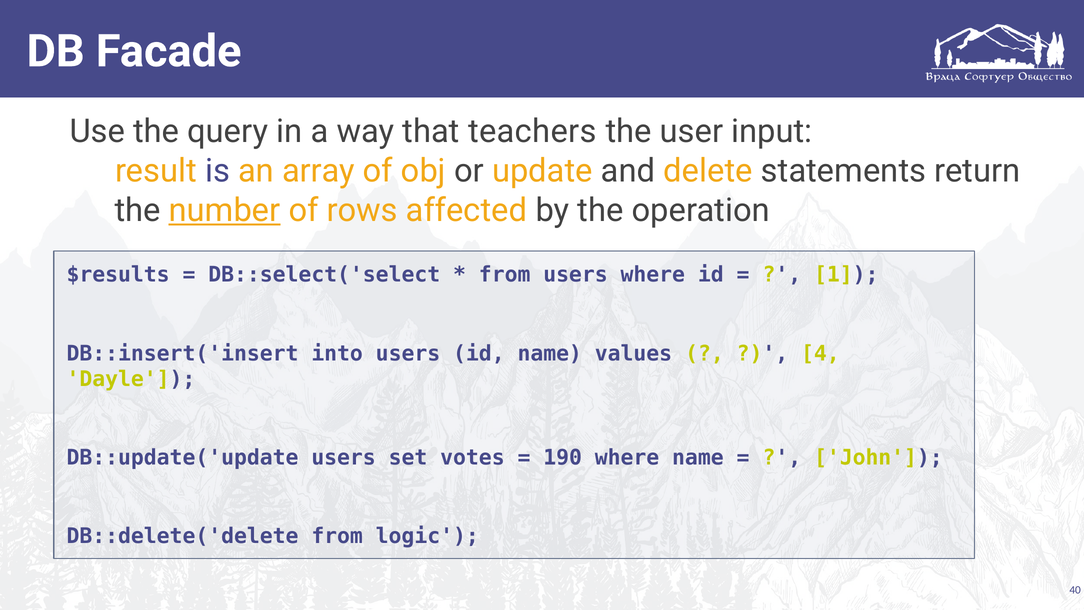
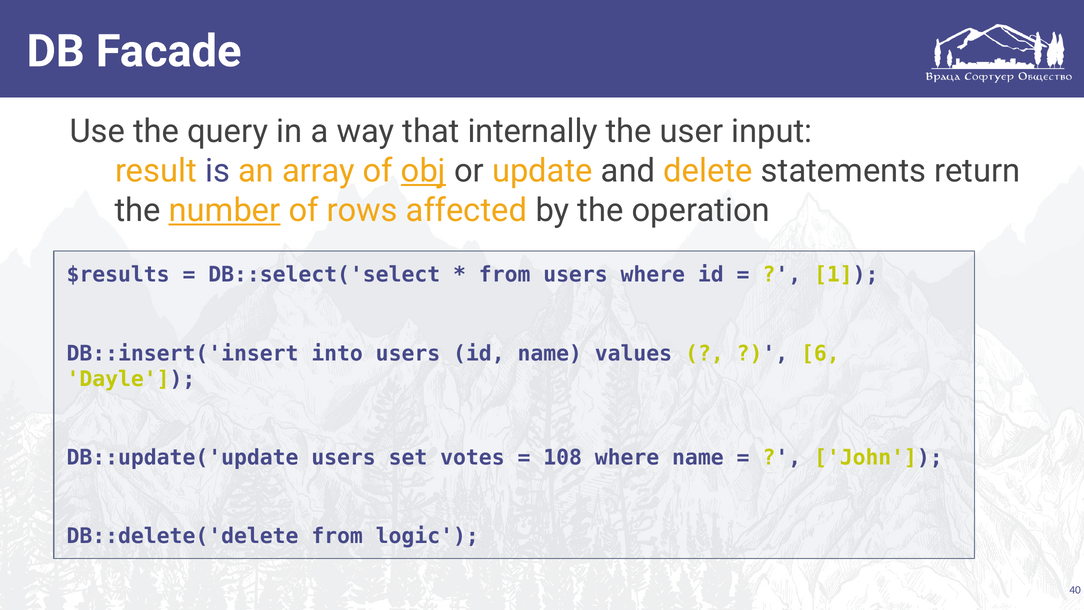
teachers: teachers -> internally (533, 131)
obj underline: none -> present (423, 171)
4: 4 -> 6 (820, 353)
190: 190 -> 108 (563, 458)
